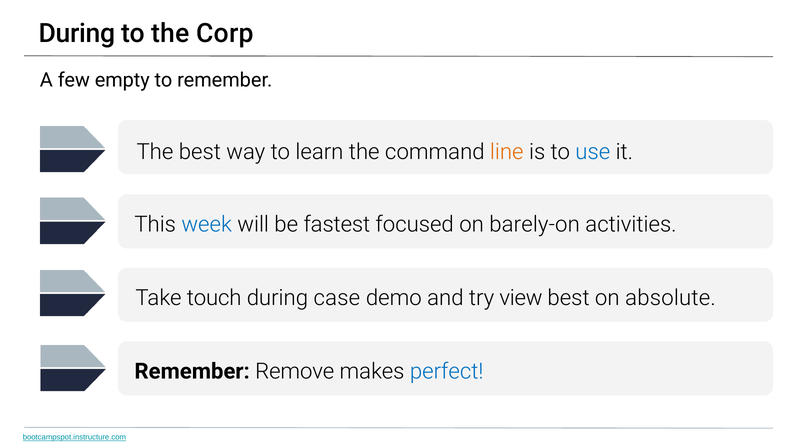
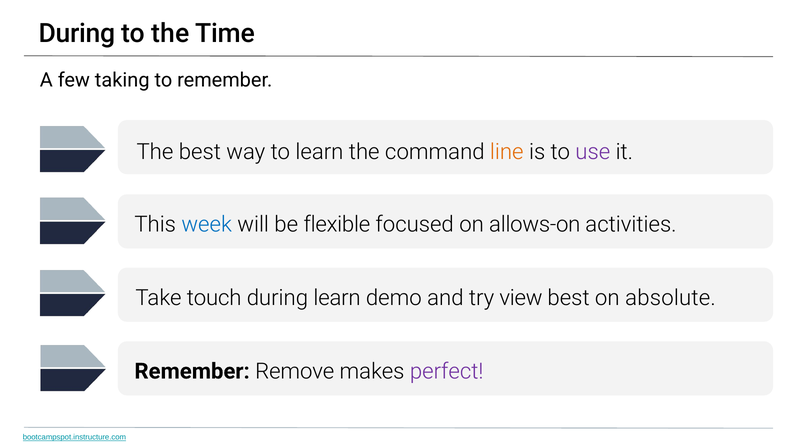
Corp: Corp -> Time (225, 34)
empty: empty -> taking (122, 80)
use colour: blue -> purple (593, 152)
fastest: fastest -> flexible (337, 225)
barely-on: barely-on -> allows-on (535, 225)
during case: case -> learn (337, 298)
perfect colour: blue -> purple (447, 372)
